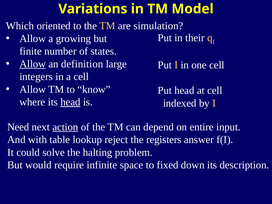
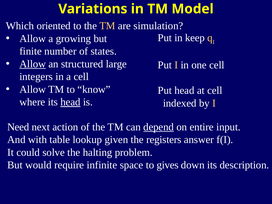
their: their -> keep (195, 38)
definition: definition -> structured (82, 64)
action underline: present -> none (65, 127)
depend underline: none -> present (159, 127)
reject: reject -> given (116, 140)
fixed: fixed -> gives (168, 165)
